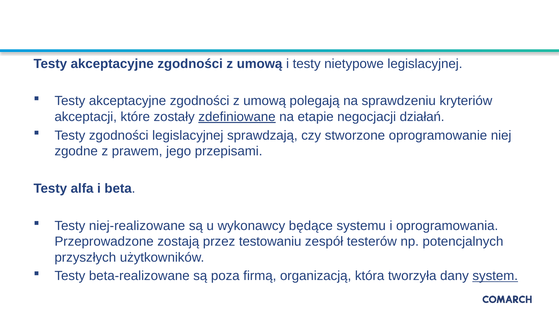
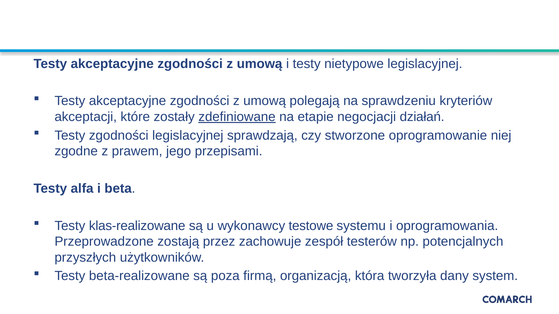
niej-realizowane: niej-realizowane -> klas-realizowane (137, 226)
będące: będące -> testowe (311, 226)
testowaniu: testowaniu -> zachowuje (270, 242)
system underline: present -> none (495, 276)
